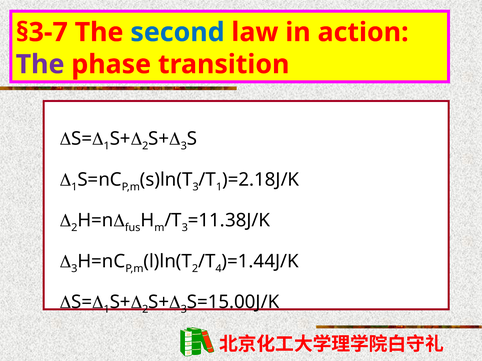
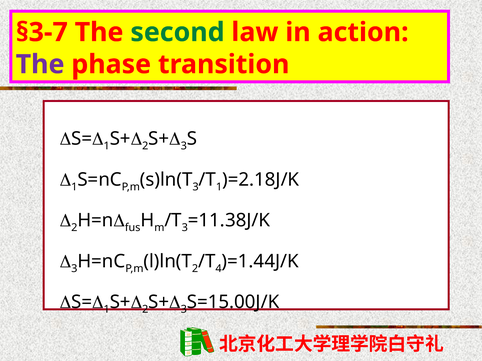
second colour: blue -> green (178, 32)
